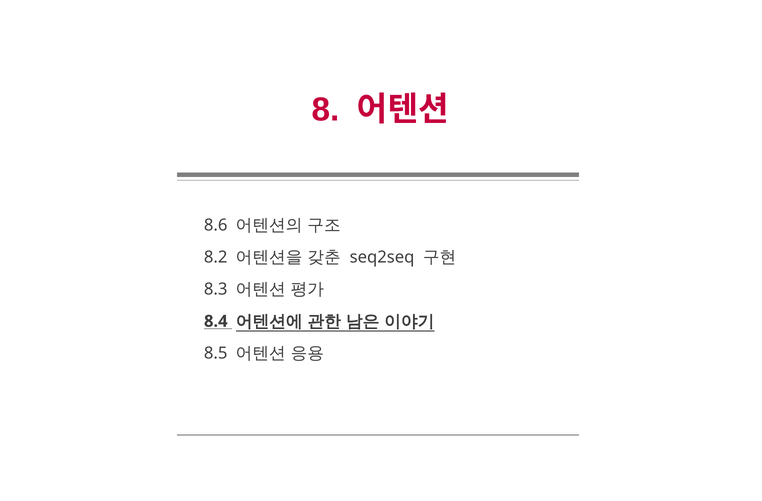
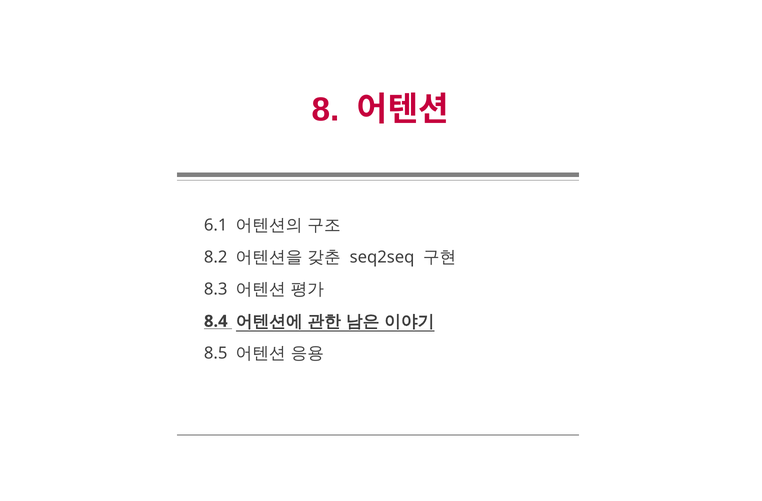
8.6: 8.6 -> 6.1 (216, 225)
